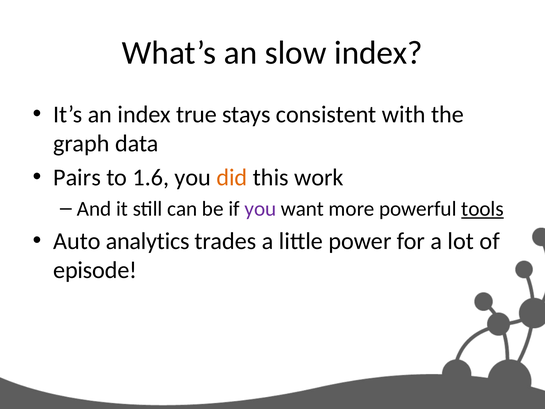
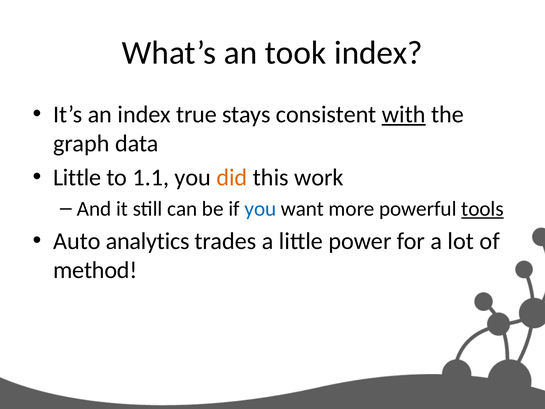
slow: slow -> took (296, 53)
with underline: none -> present (404, 114)
Pairs: Pairs -> Little (77, 177)
1.6: 1.6 -> 1.1 (151, 177)
you colour: purple -> blue (260, 209)
episode: episode -> method (95, 270)
